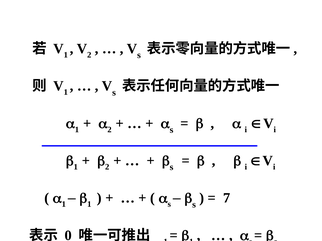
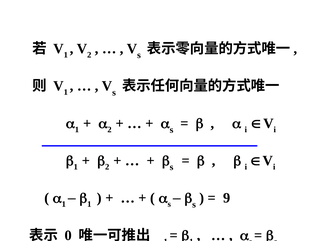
7: 7 -> 9 (227, 198)
